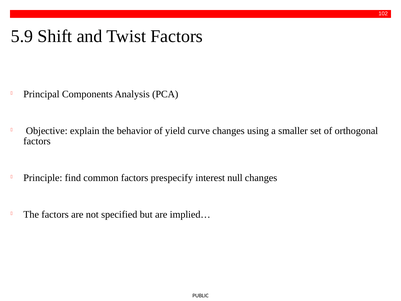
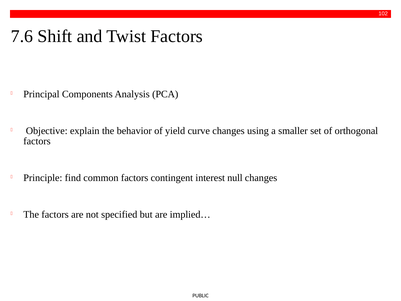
5.9: 5.9 -> 7.6 (22, 36)
prespecify: prespecify -> contingent (172, 178)
